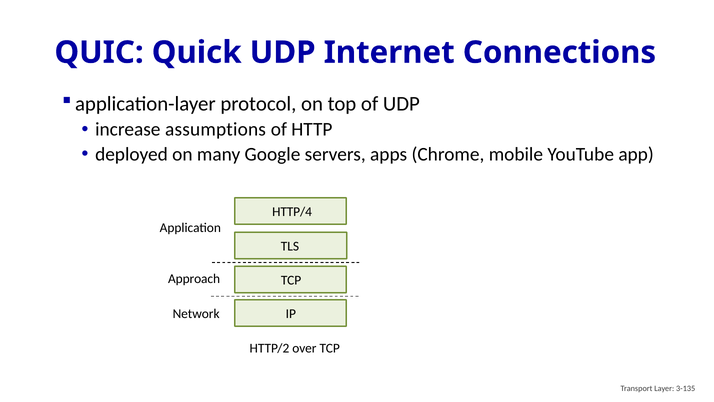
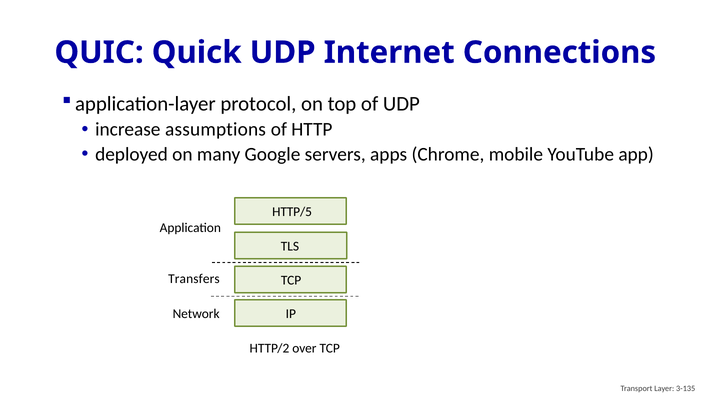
HTTP/4: HTTP/4 -> HTTP/5 (292, 212)
Approach: Approach -> Transfers (194, 279)
